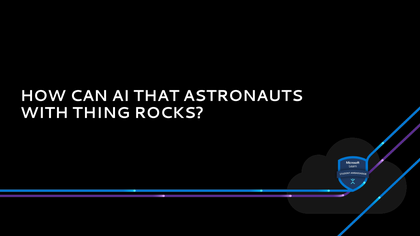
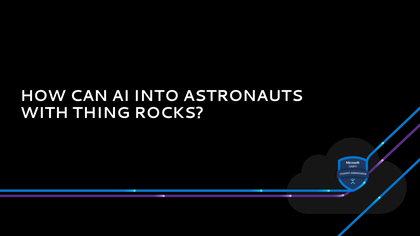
THAT: THAT -> INTO (156, 96)
